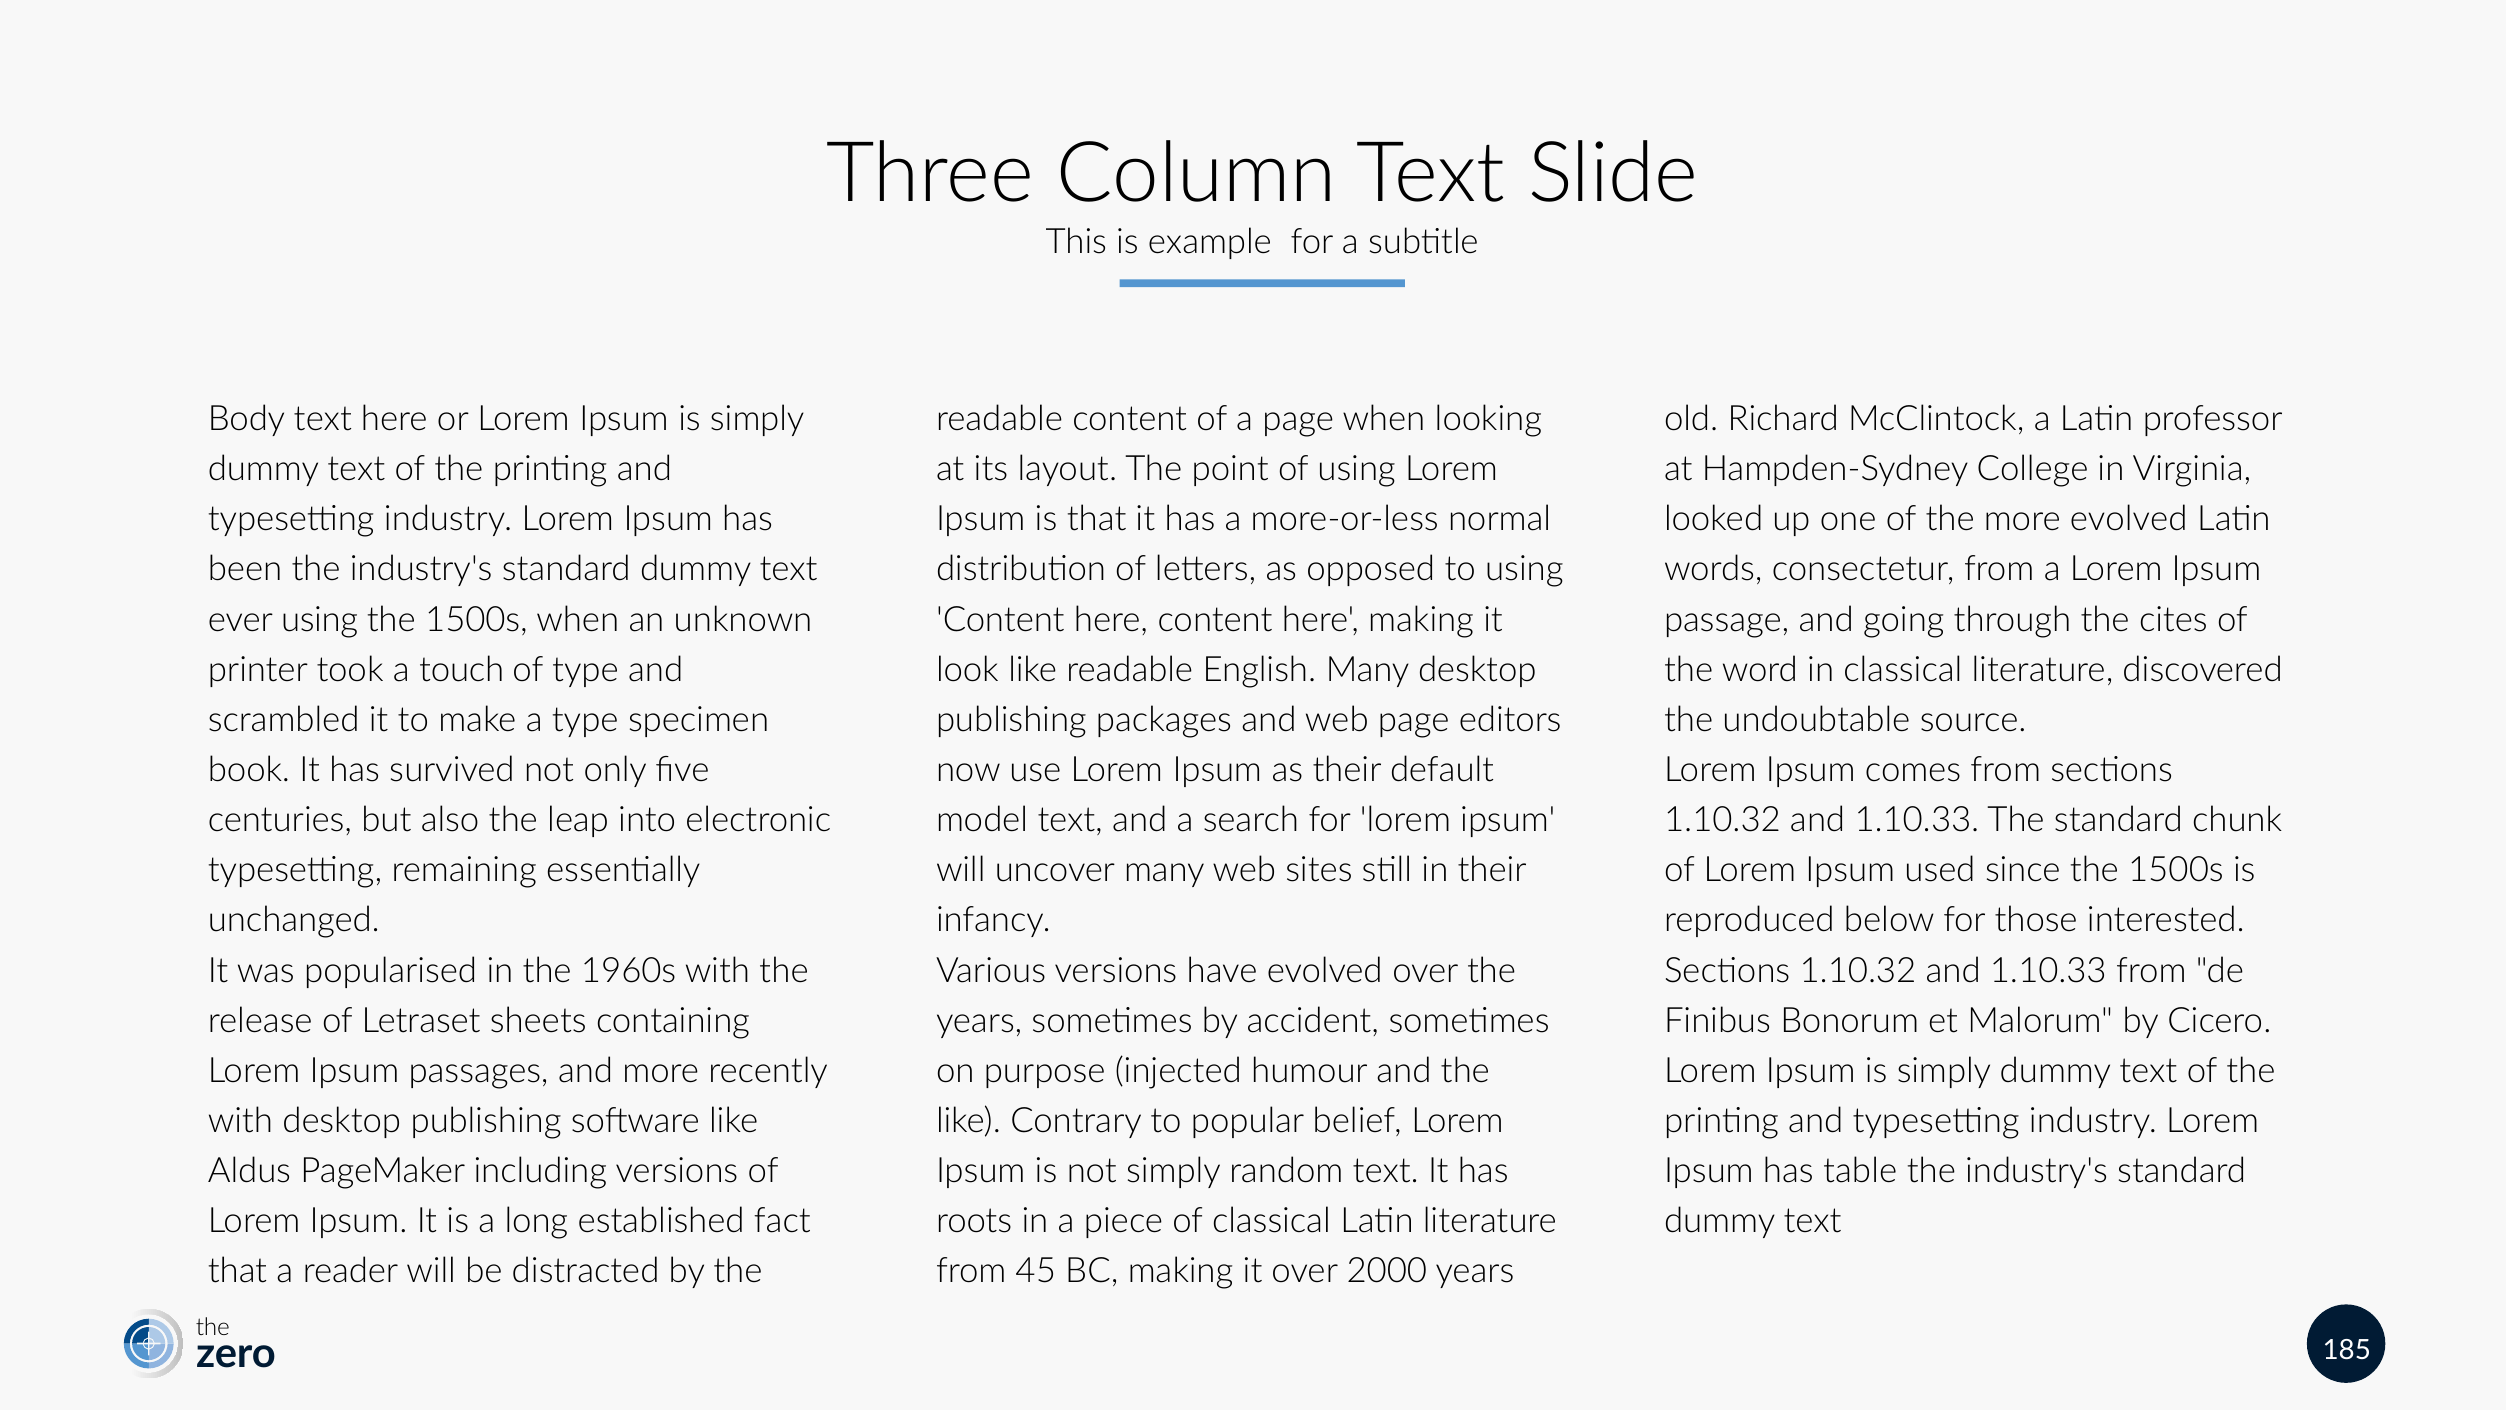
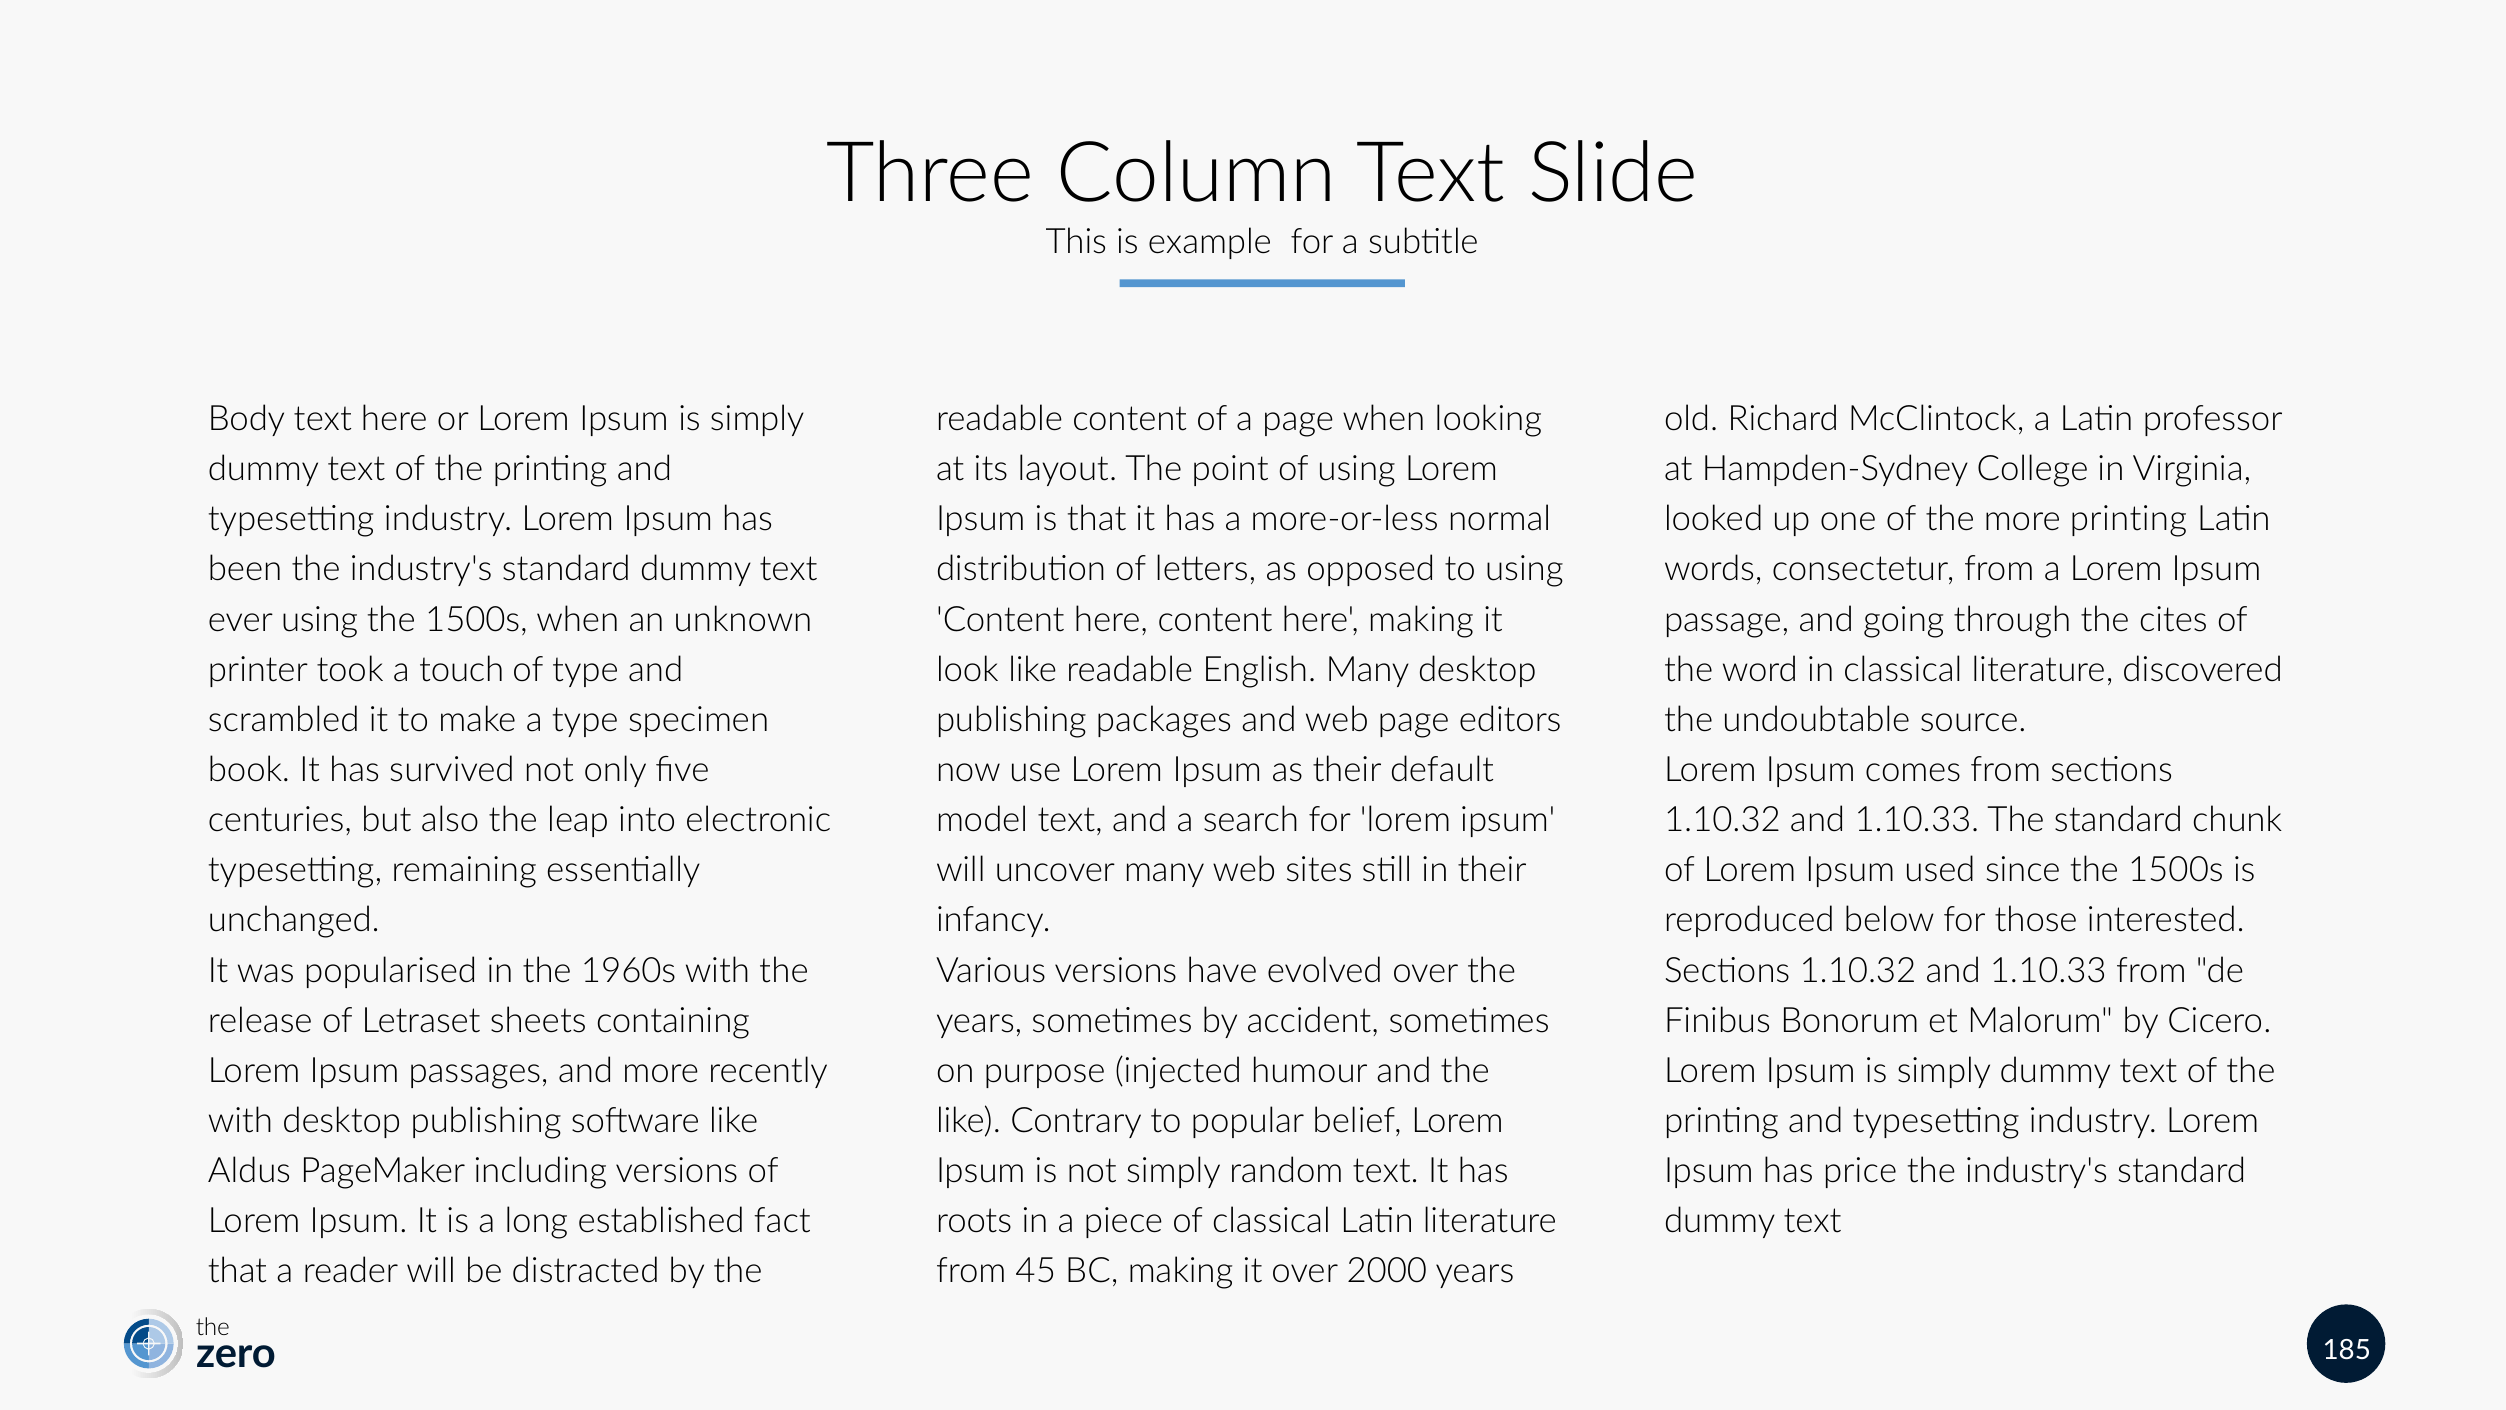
more evolved: evolved -> printing (2129, 519)
table: table -> price (1860, 1171)
